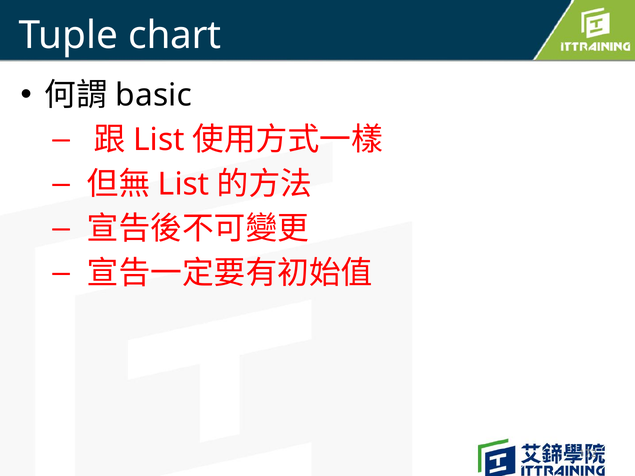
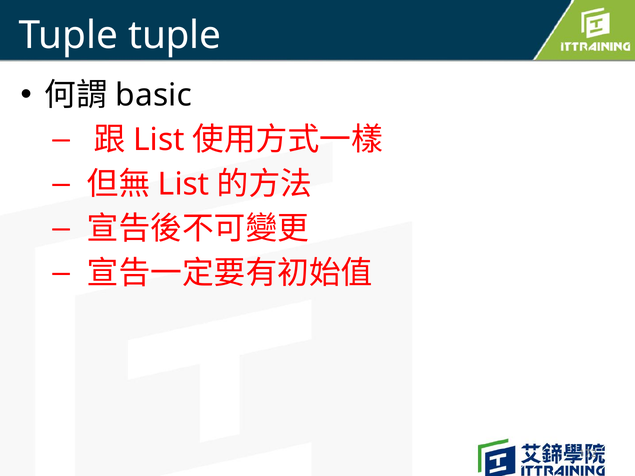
Tuple chart: chart -> tuple (175, 35)
